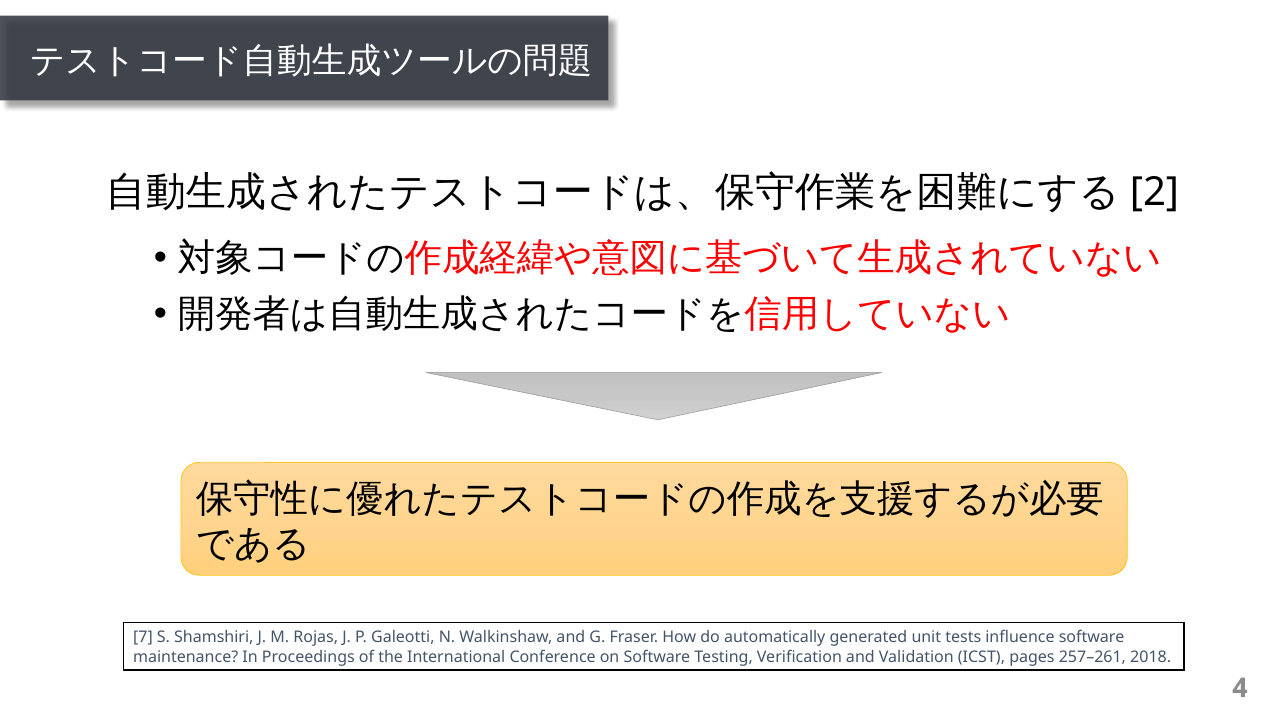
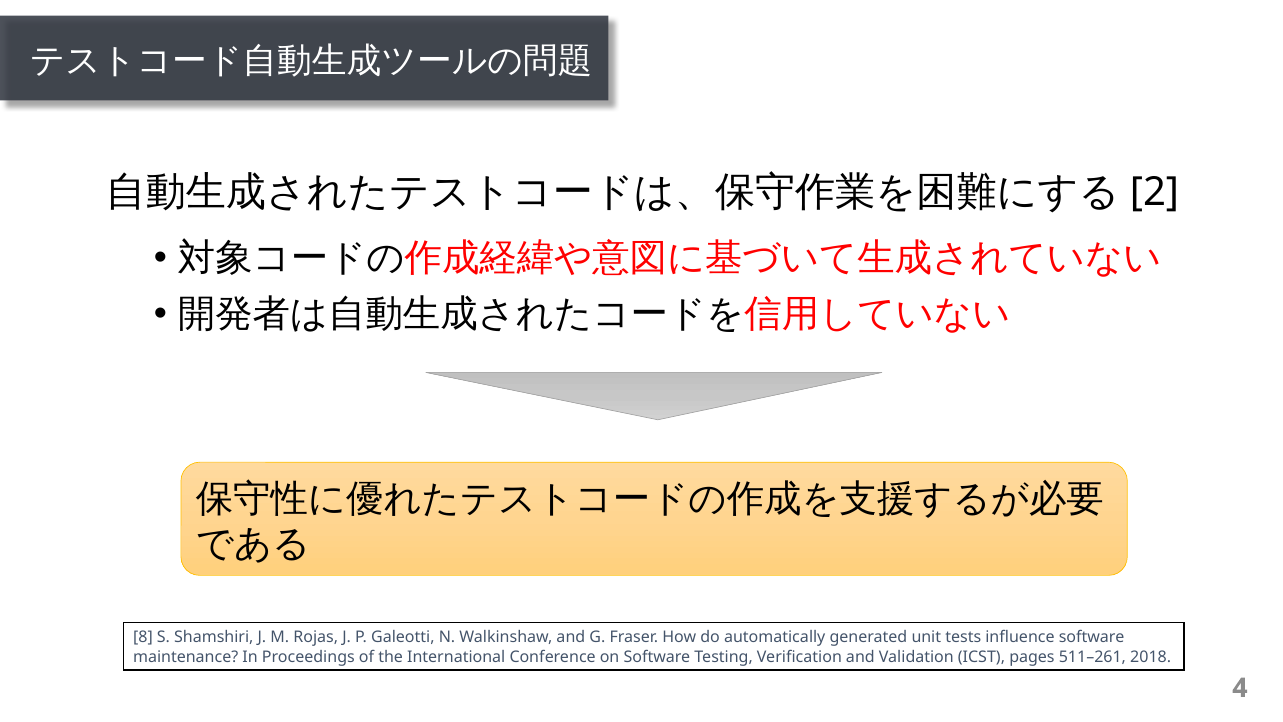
7: 7 -> 8 (143, 637)
257–261: 257–261 -> 511–261 (1092, 657)
